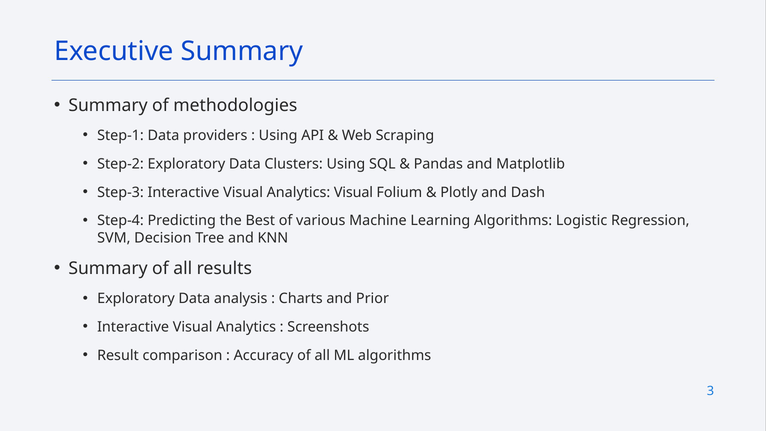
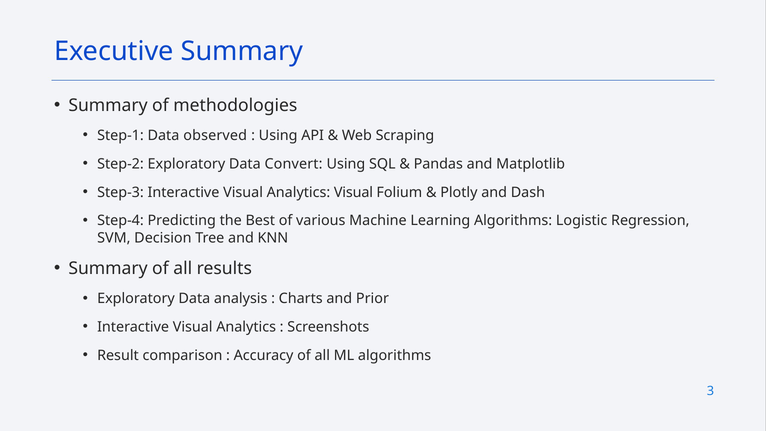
providers: providers -> observed (215, 135)
Clusters: Clusters -> Convert (294, 164)
